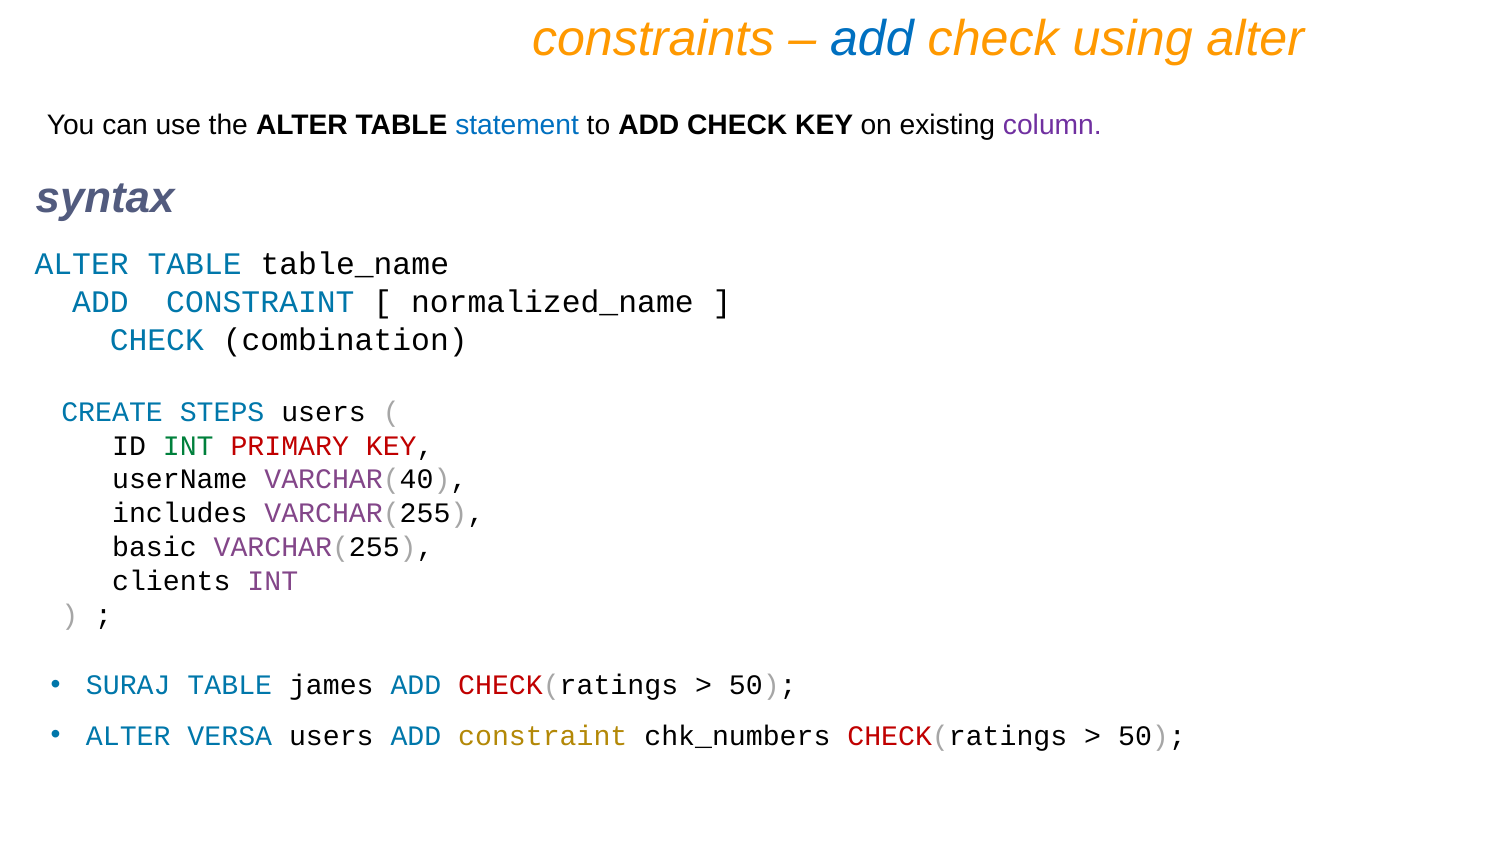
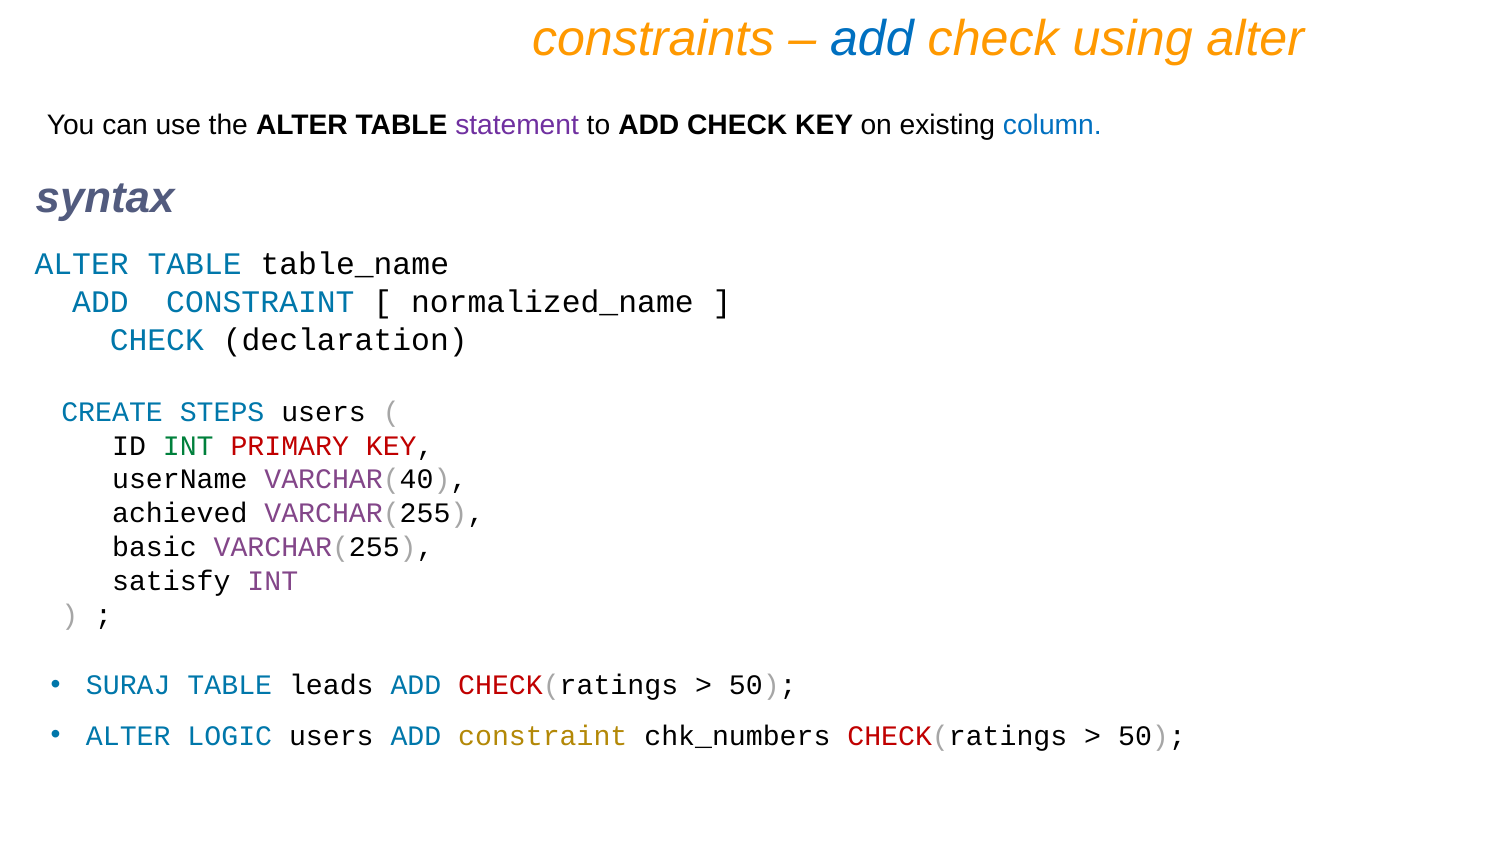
statement colour: blue -> purple (517, 125)
column colour: purple -> blue (1052, 125)
combination: combination -> declaration (345, 340)
includes: includes -> achieved (180, 513)
clients: clients -> satisfy (171, 581)
james: james -> leads (331, 685)
VERSA: VERSA -> LOGIC (230, 736)
